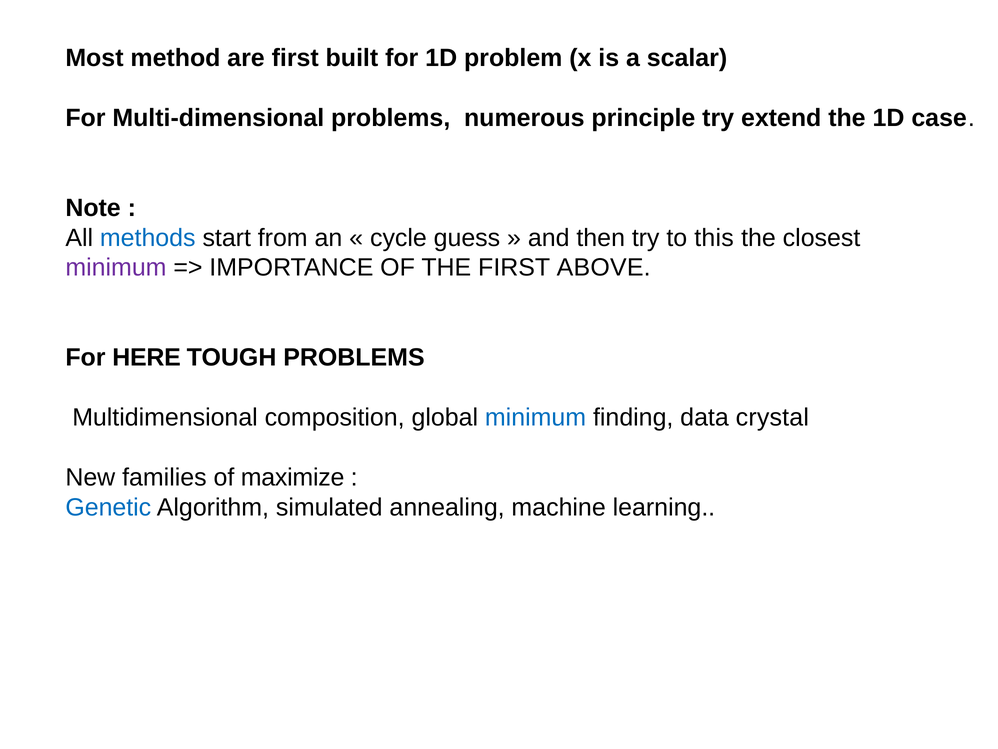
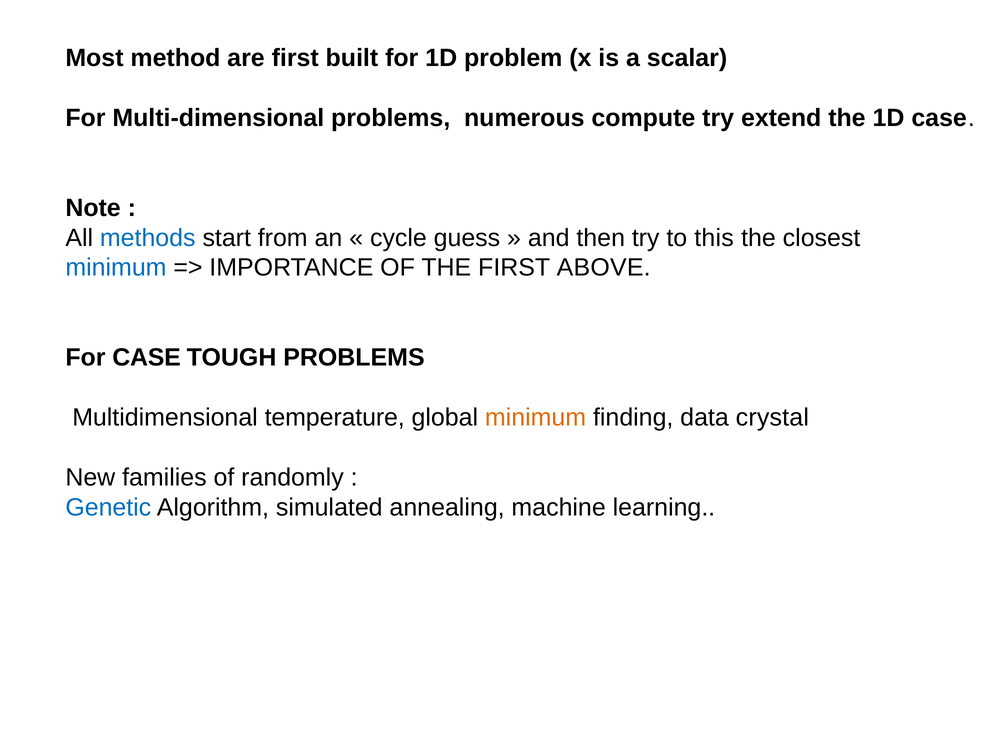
principle: principle -> compute (643, 118)
minimum colour: purple -> blue (116, 268)
For HERE: HERE -> CASE (147, 357)
composition: composition -> temperature (335, 417)
minimum colour: blue -> orange (536, 417)
maximize: maximize -> randomly (292, 477)
